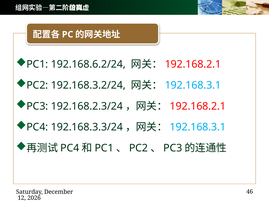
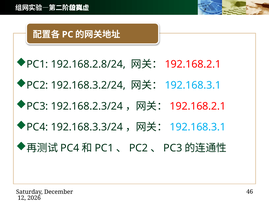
192.168.6.2/24: 192.168.6.2/24 -> 192.168.2.8/24 (88, 64)
